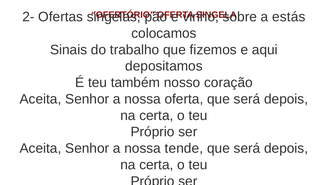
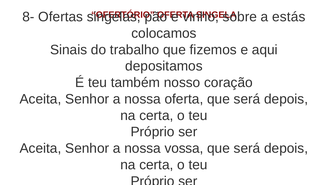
2-: 2- -> 8- (28, 17)
tende: tende -> vossa (184, 148)
